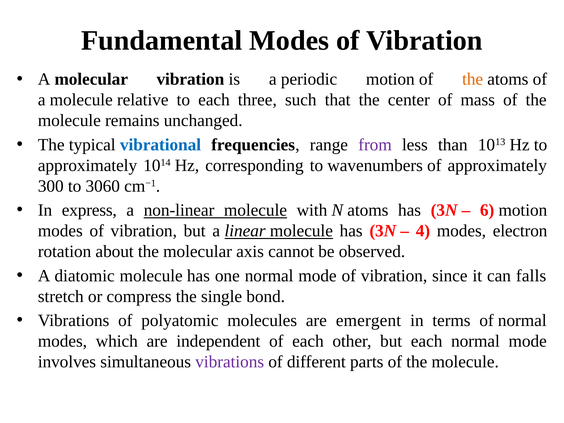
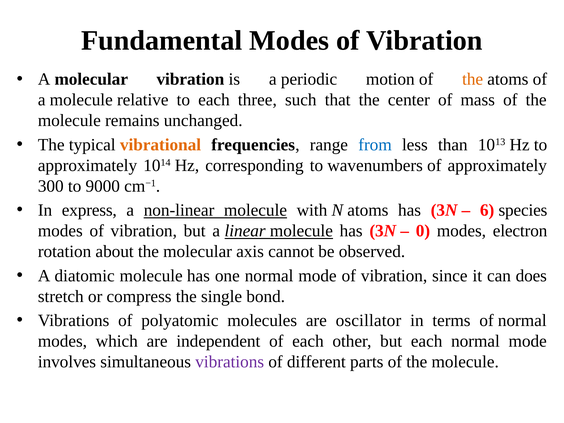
vibrational colour: blue -> orange (161, 145)
from colour: purple -> blue (375, 145)
3060: 3060 -> 9000 (103, 186)
6 motion: motion -> species (523, 210)
4: 4 -> 0 (423, 231)
falls: falls -> does (531, 276)
emergent: emergent -> oscillator (368, 320)
